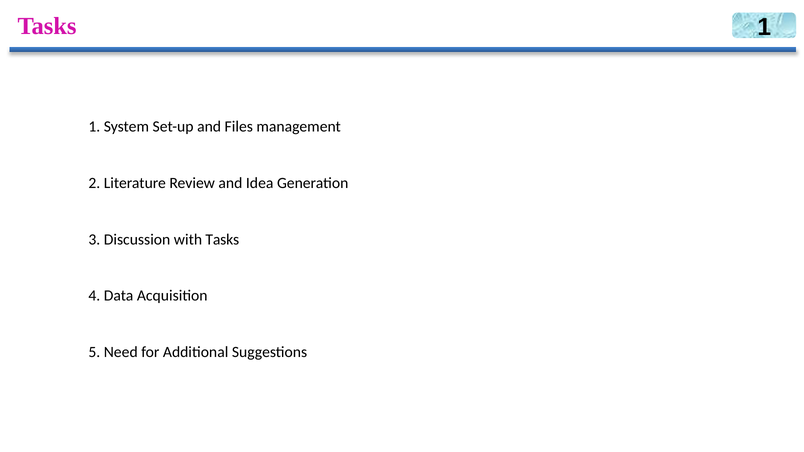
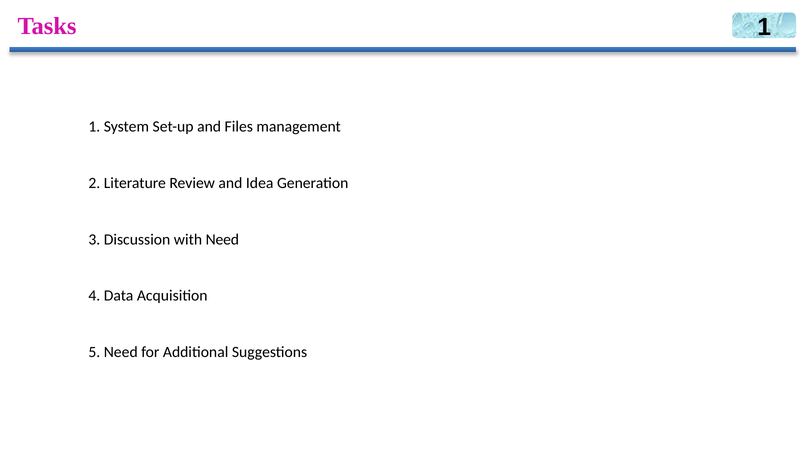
with Tasks: Tasks -> Need (222, 240)
